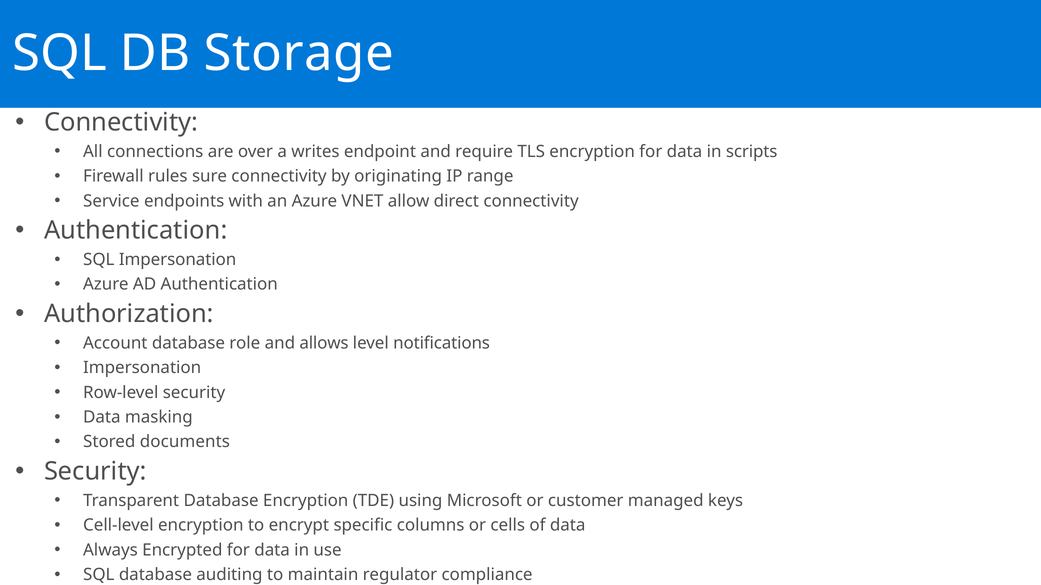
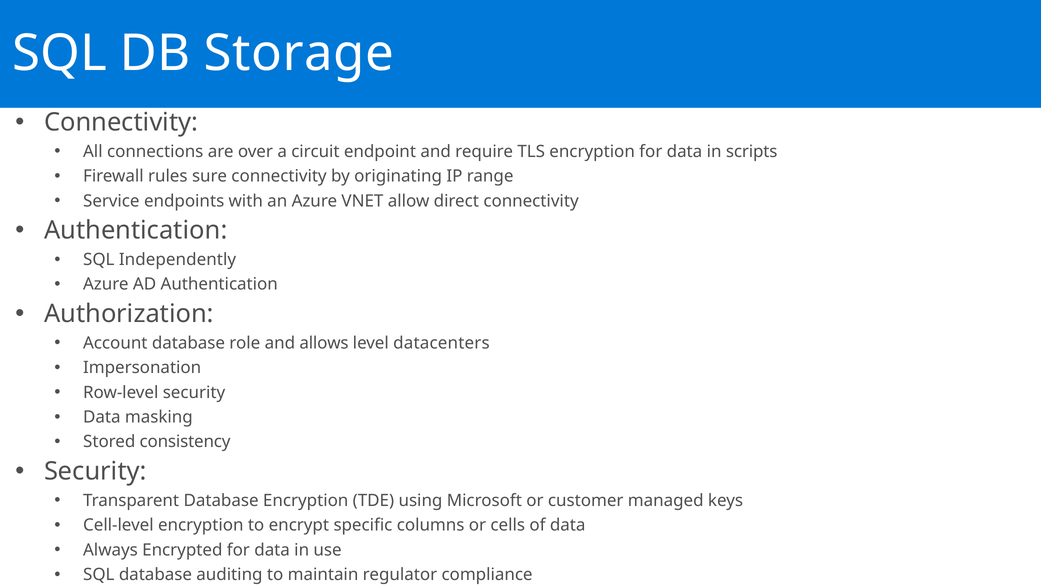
writes: writes -> circuit (315, 152)
SQL Impersonation: Impersonation -> Independently (178, 260)
notifications: notifications -> datacenters (441, 343)
documents: documents -> consistency (185, 442)
